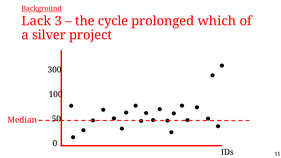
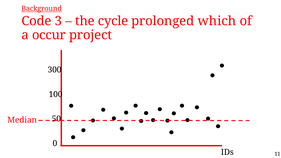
Lack: Lack -> Code (36, 21)
silver: silver -> occur (49, 35)
